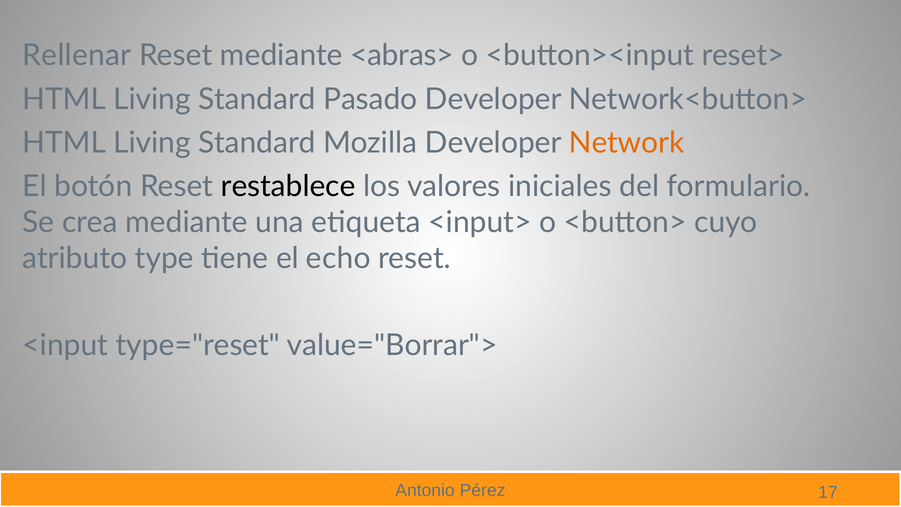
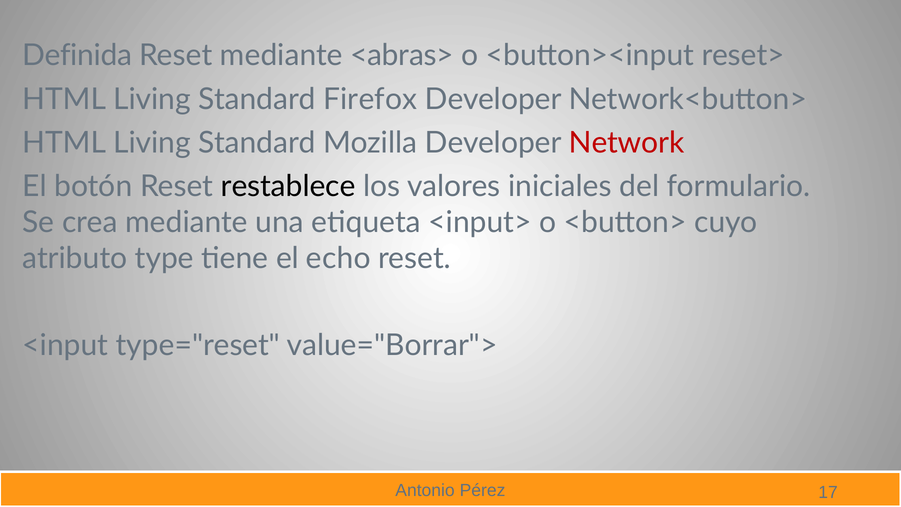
Rellenar: Rellenar -> Definida (77, 55)
Pasado: Pasado -> Firefox (370, 99)
Network colour: orange -> red (627, 143)
